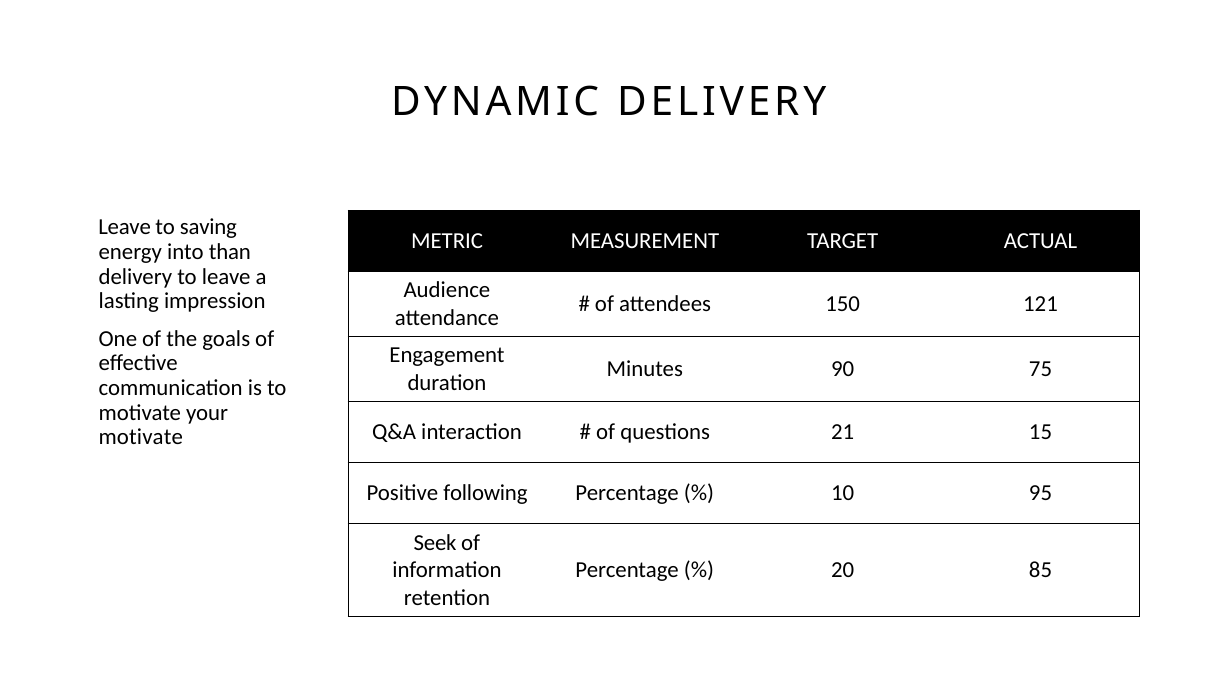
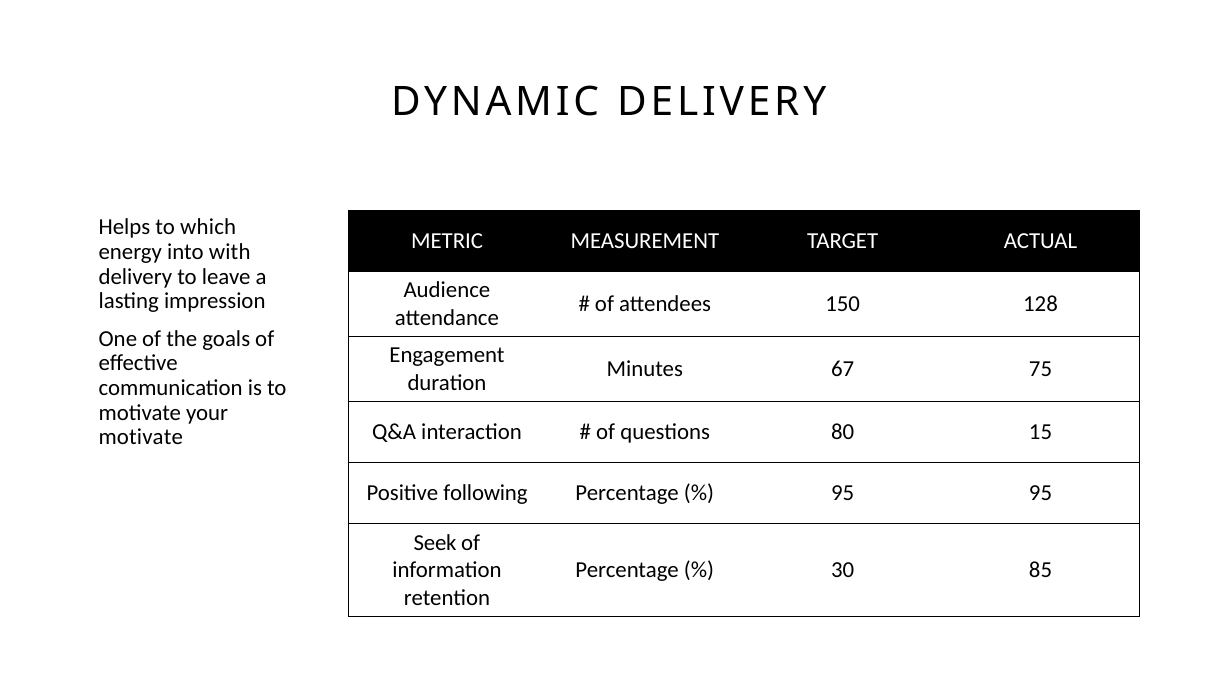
Leave: Leave -> Helps (124, 227)
saving: saving -> which (208, 227)
than: than -> with (230, 252)
121: 121 -> 128 (1041, 304)
90: 90 -> 67 (843, 369)
21: 21 -> 80 (843, 432)
10: 10 -> 95 (843, 494)
20: 20 -> 30 (843, 570)
